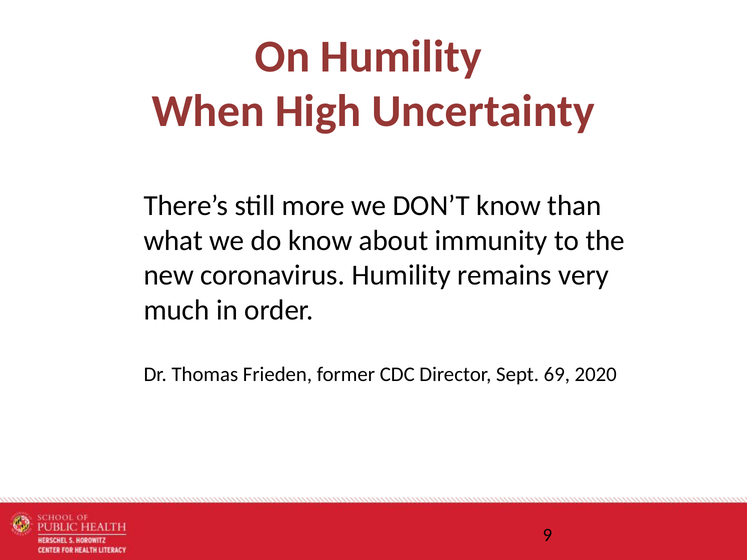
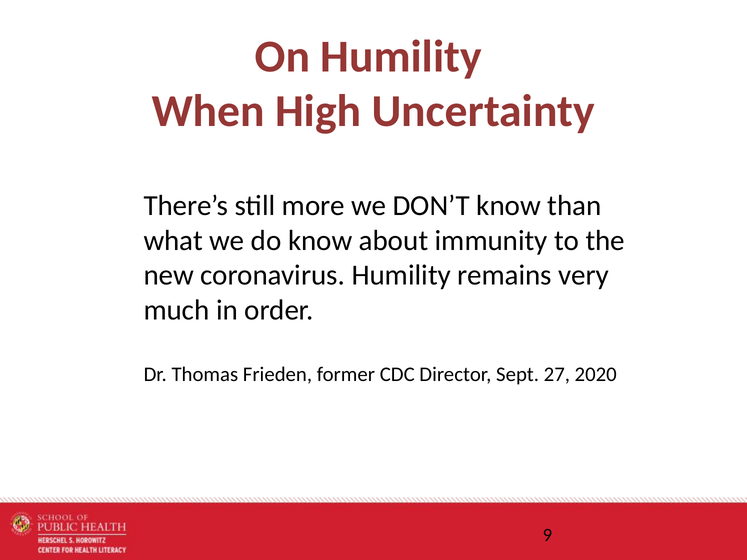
69: 69 -> 27 (557, 375)
